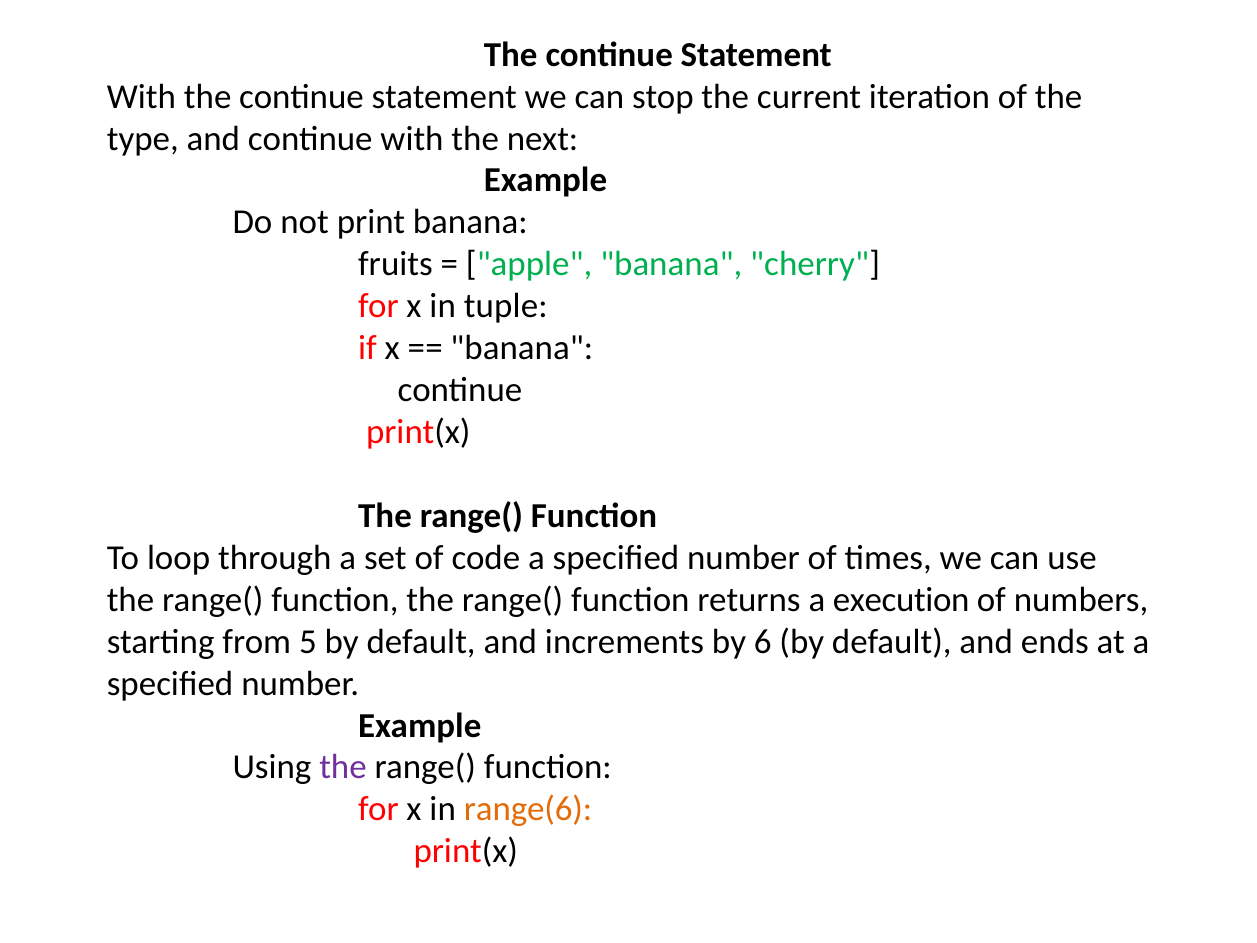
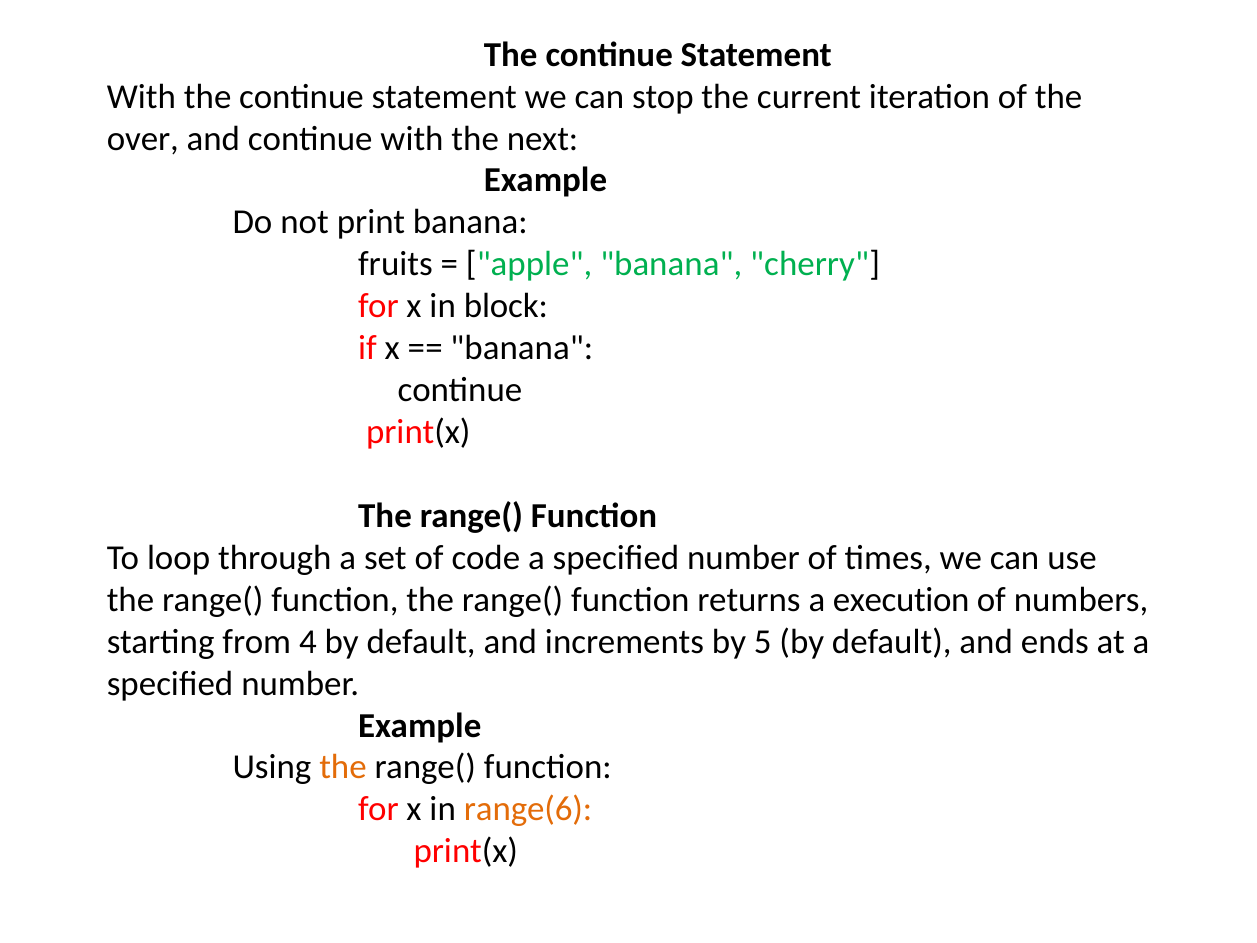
type: type -> over (143, 138)
tuple: tuple -> block (506, 306)
5: 5 -> 4 (308, 641)
6: 6 -> 5 (763, 641)
the colour: purple -> orange (343, 767)
